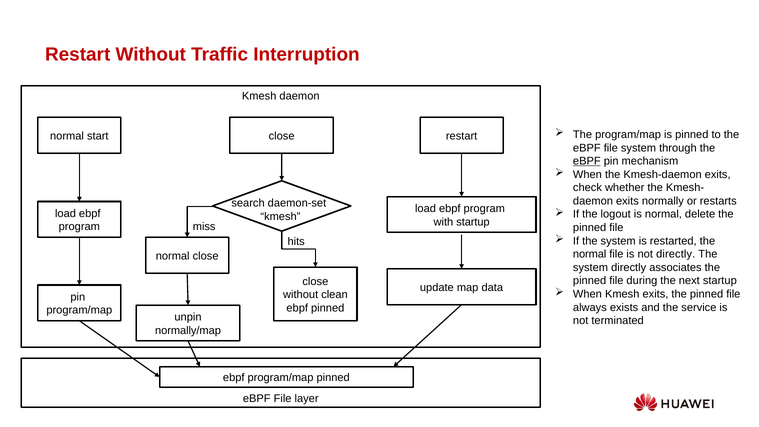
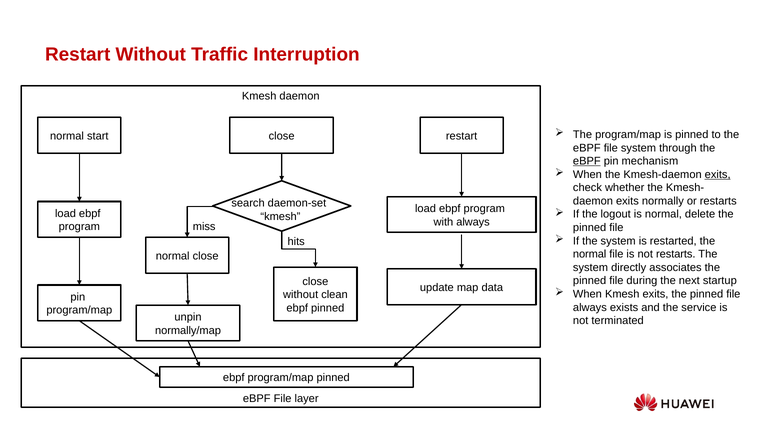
exits underline: none -> present (718, 174)
with startup: startup -> always (473, 222)
not directly: directly -> restarts (676, 254)
